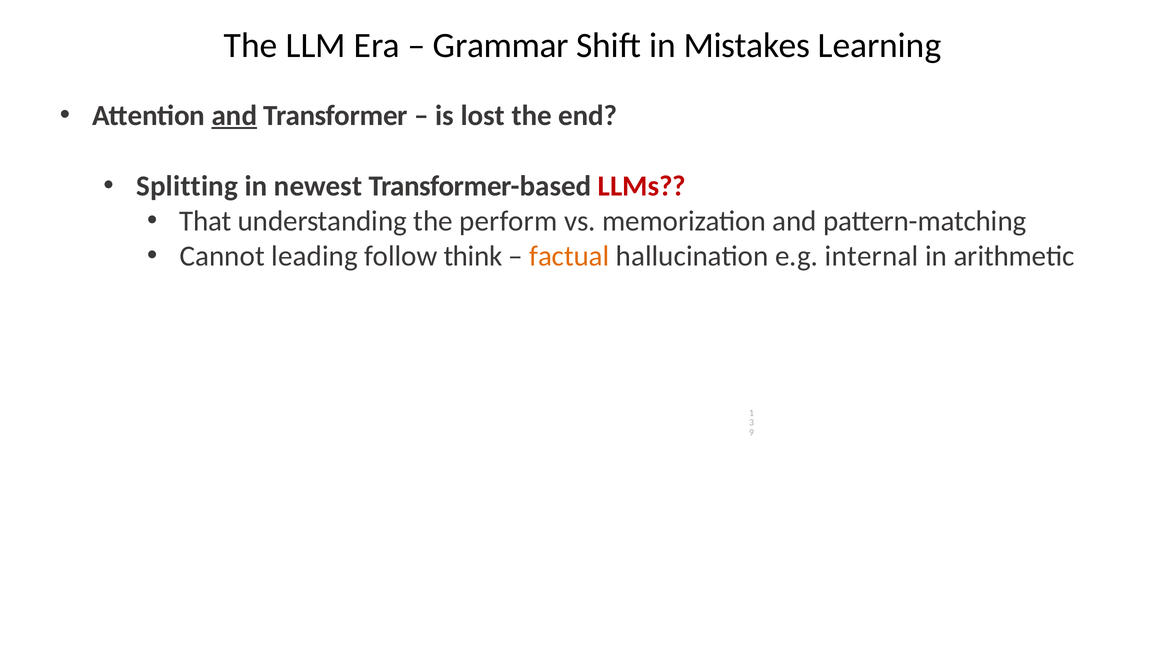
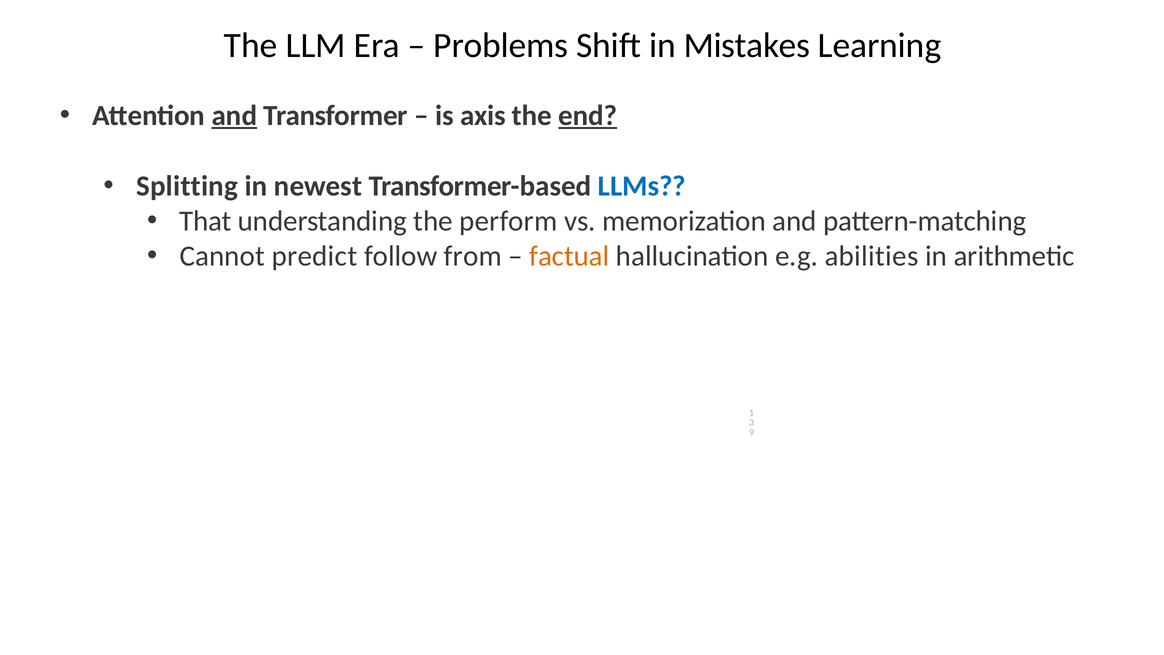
Grammar: Grammar -> Problems (501, 46)
lost: lost -> axis (483, 116)
end underline: none -> present (588, 116)
LLMs colour: red -> blue (642, 186)
leading: leading -> predict (314, 256)
think: think -> from (473, 256)
internal: internal -> abilities (872, 256)
